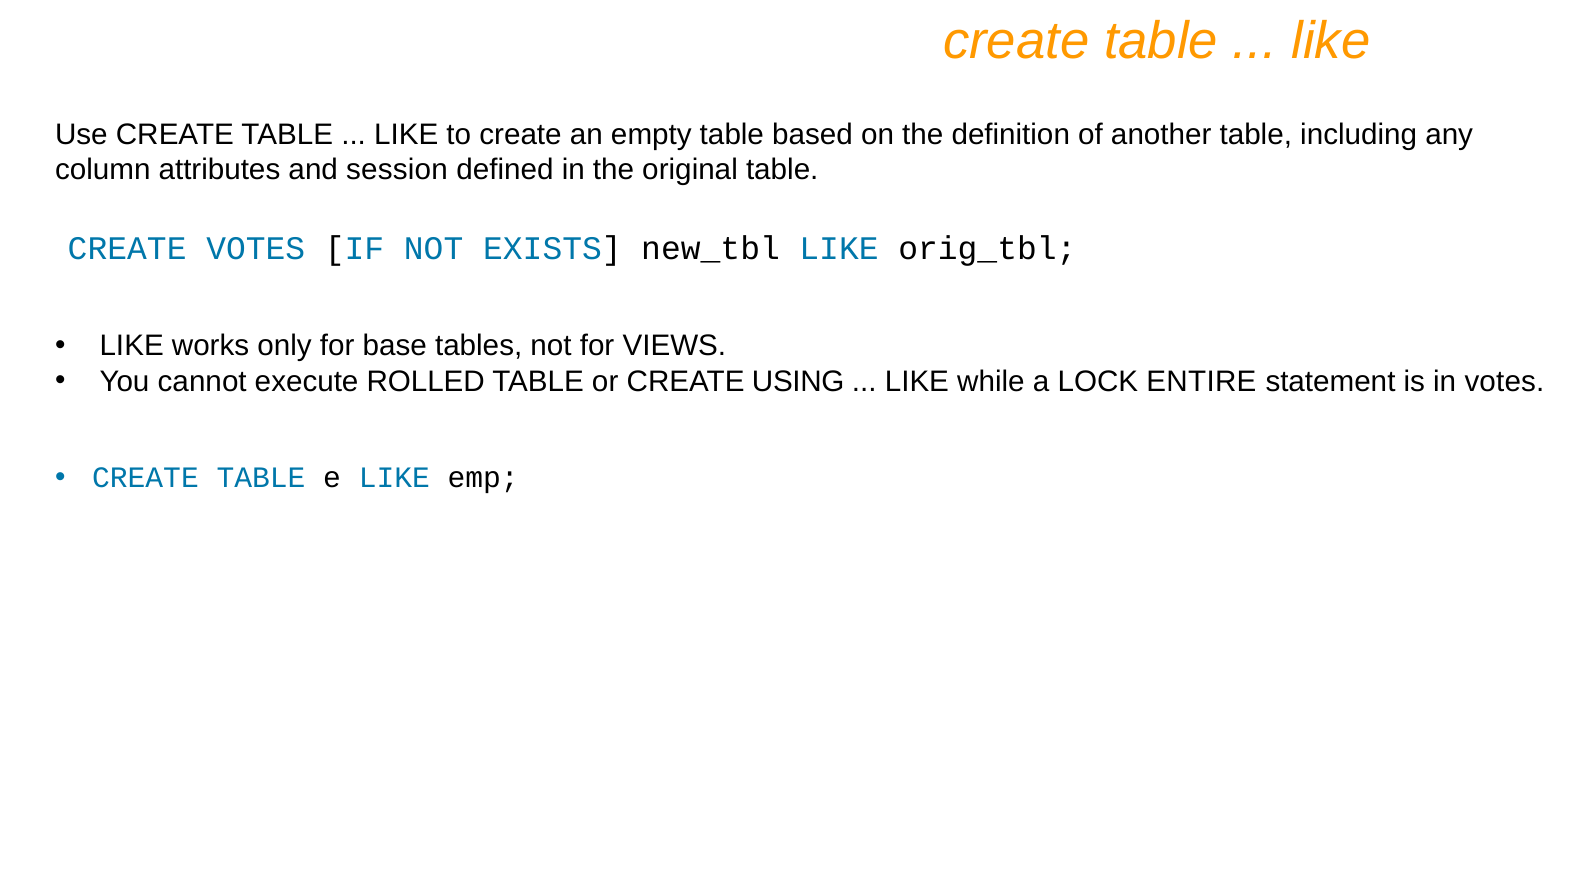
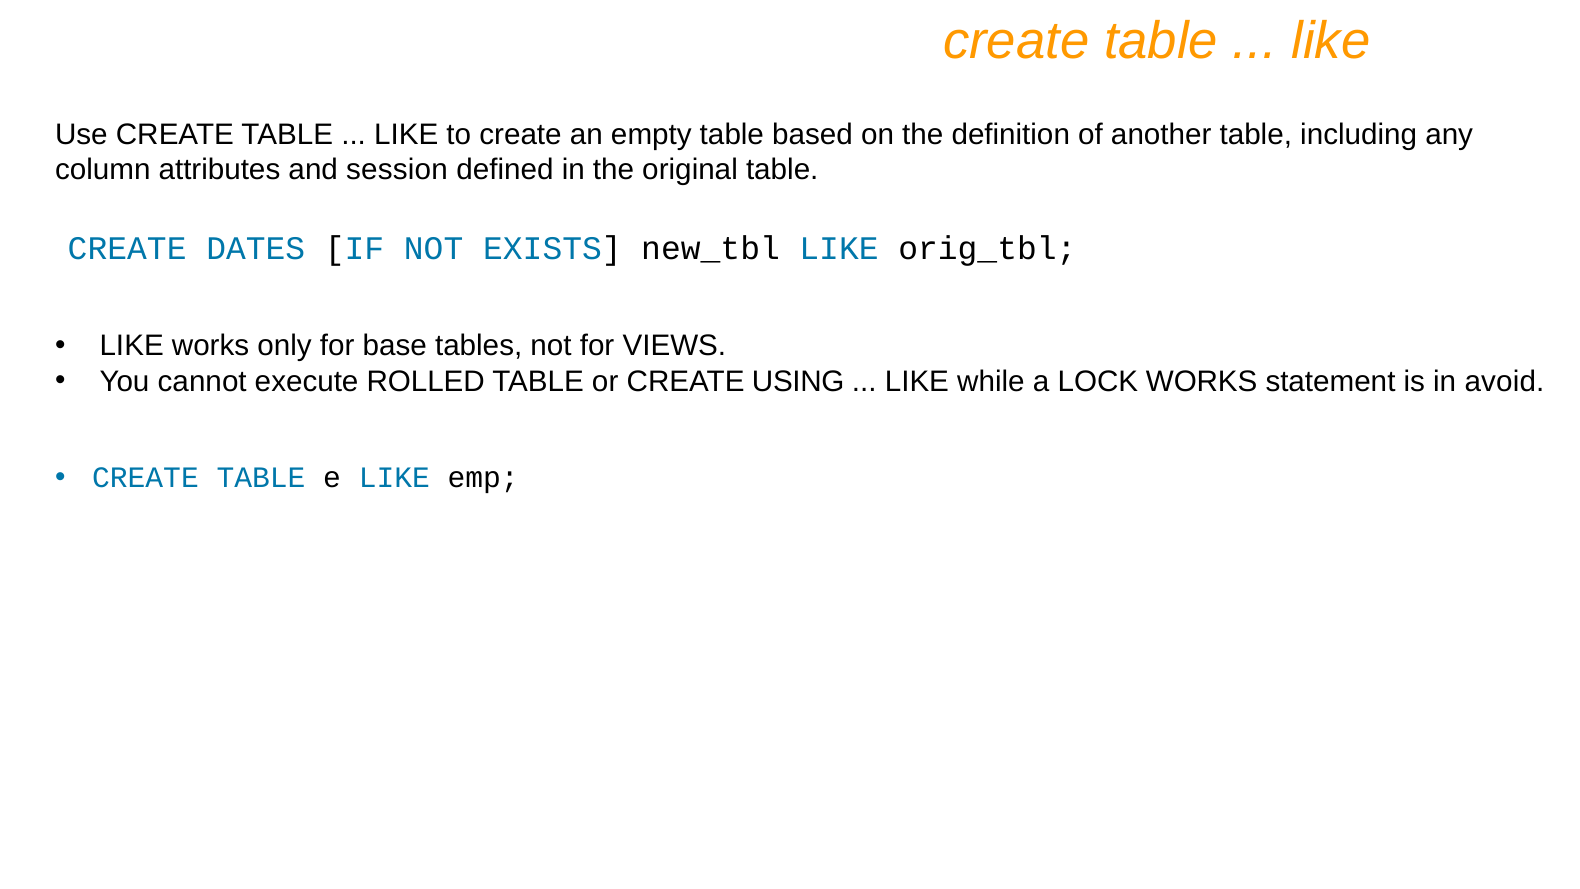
CREATE VOTES: VOTES -> DATES (256, 248)
LOCK ENTIRE: ENTIRE -> WORKS (1202, 382)
in votes: votes -> avoid (1504, 382)
